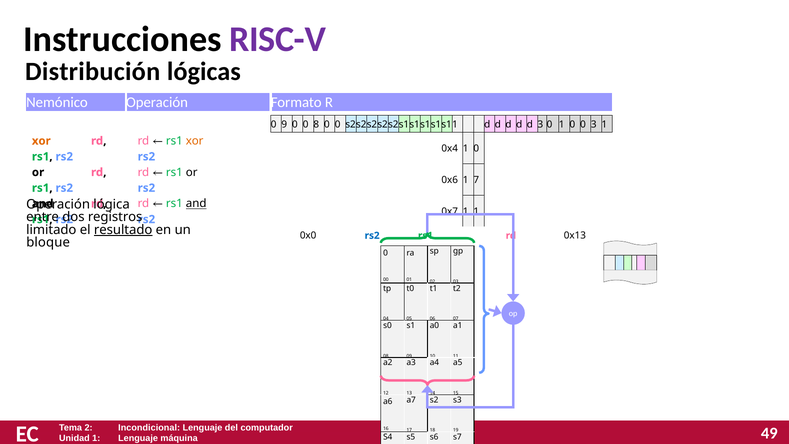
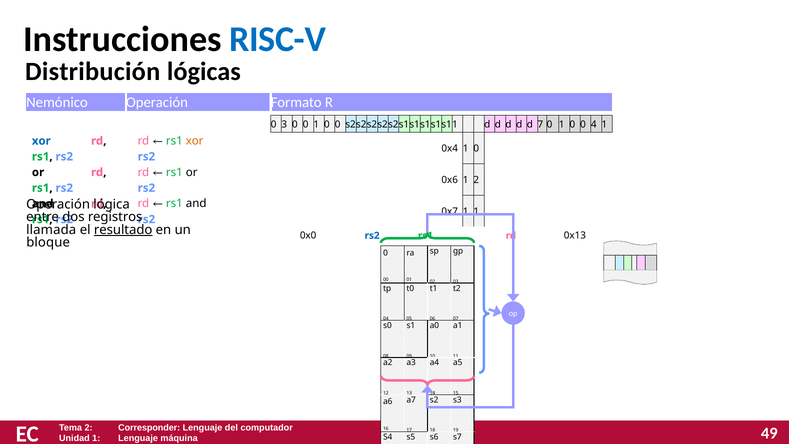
RISC-V colour: purple -> blue (278, 39)
9: 9 -> 3 (284, 124)
0 0 8: 8 -> 1 (316, 124)
d 3: 3 -> 7 (540, 124)
0 3: 3 -> 4 (594, 124)
xor colour: orange -> blue (41, 141)
1 7: 7 -> 2 (476, 180)
and underline: present -> none (196, 204)
limitado: limitado -> llamada (51, 230)
Incondicional: Incondicional -> Corresponder (149, 427)
